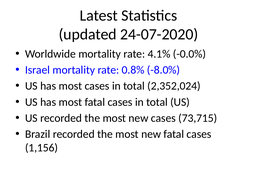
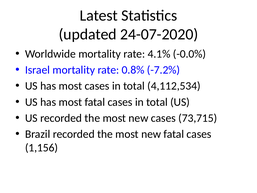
-8.0%: -8.0% -> -7.2% (163, 70)
2,352,024: 2,352,024 -> 4,112,534 (174, 86)
